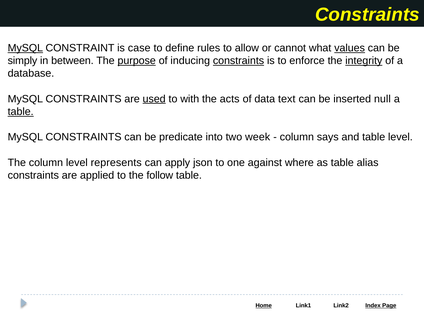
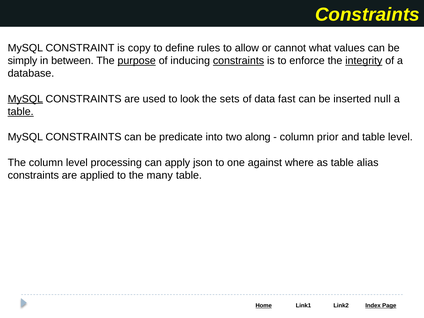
MySQL underline: present -> none (25, 48)
case: case -> copy (139, 48)
values underline: present -> none (350, 48)
MySQL underline: none -> present (25, 99)
used underline: present -> none (154, 99)
with: with -> look (190, 99)
acts: acts -> sets (230, 99)
text: text -> fast (287, 99)
week: week -> along (258, 137)
says: says -> prior (328, 137)
represents: represents -> processing (116, 163)
follow: follow -> many (160, 175)
